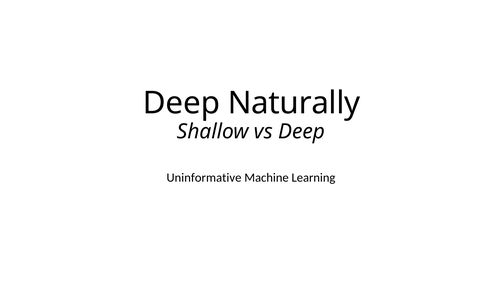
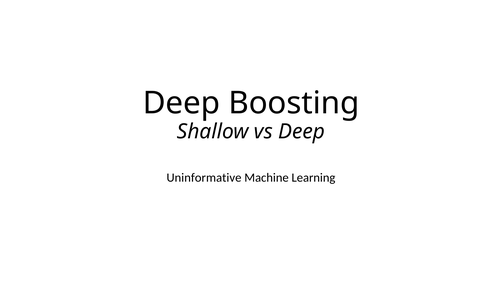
Naturally: Naturally -> Boosting (294, 103)
